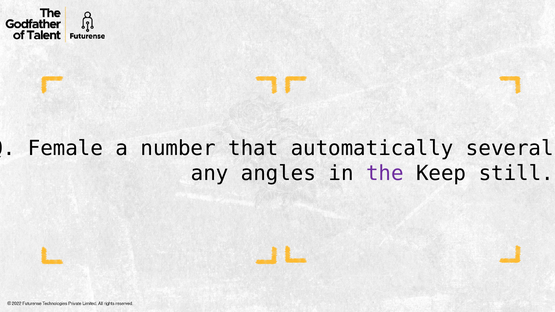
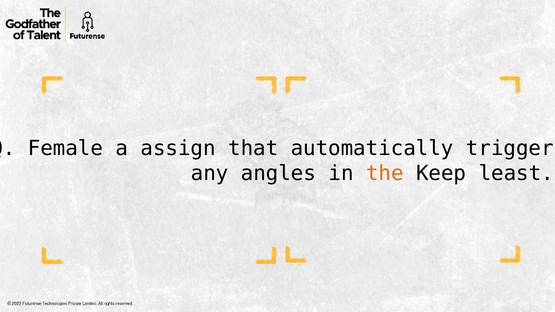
number: number -> assign (178, 148)
several: several -> trigger (510, 148)
the colour: purple -> orange (385, 173)
still: still -> least (516, 173)
